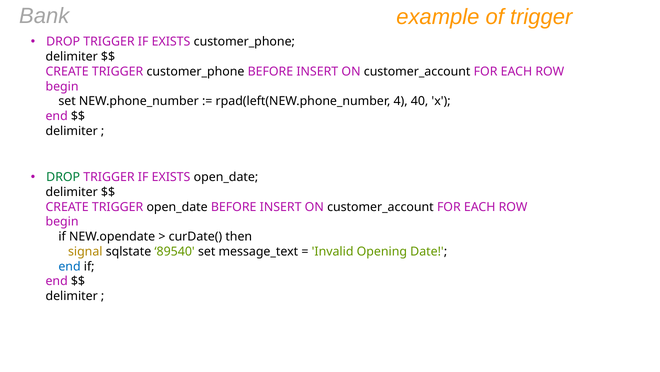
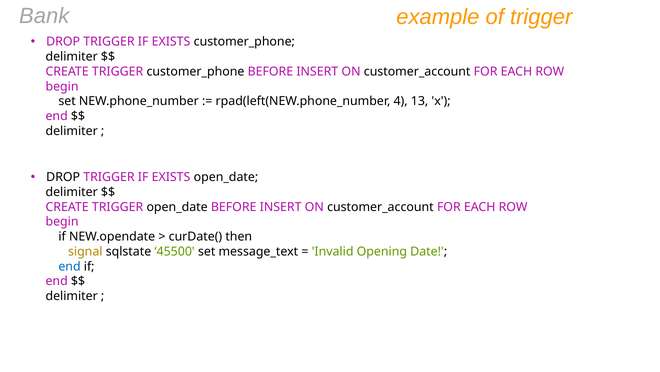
40: 40 -> 13 (420, 101)
DROP colour: green -> black (63, 177)
89540: 89540 -> 45500 (175, 251)
